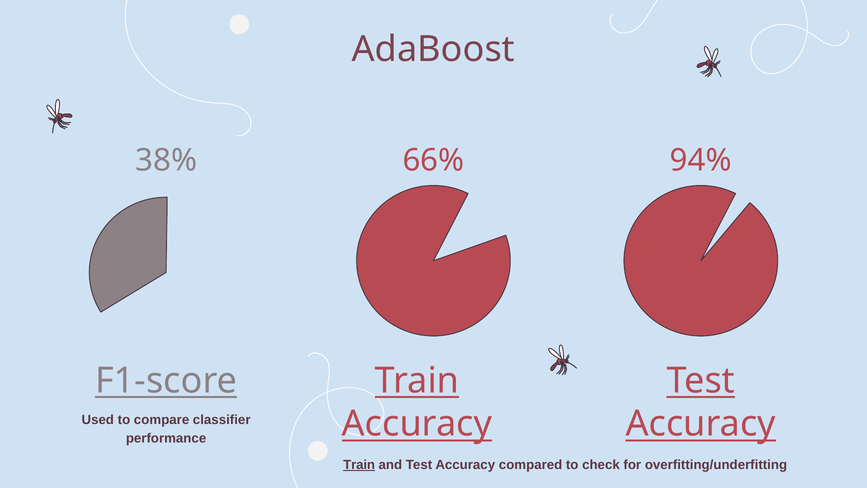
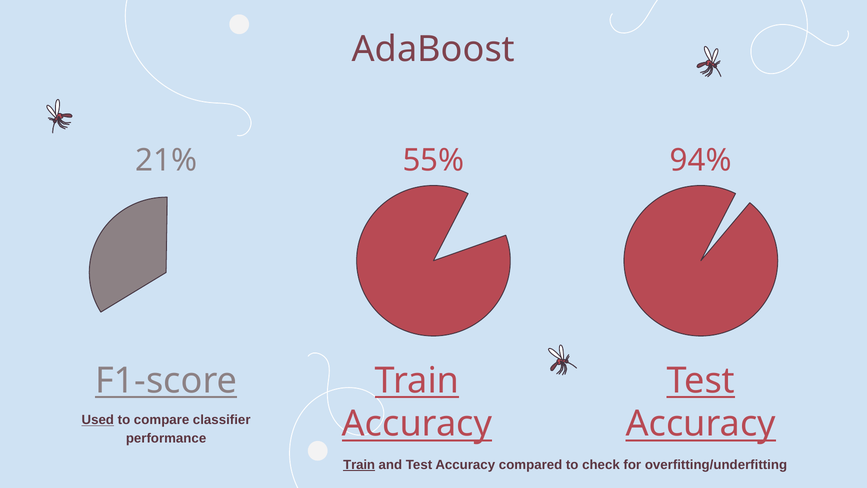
38%: 38% -> 21% (166, 160)
66%: 66% -> 55% (433, 160)
Used underline: none -> present (98, 420)
